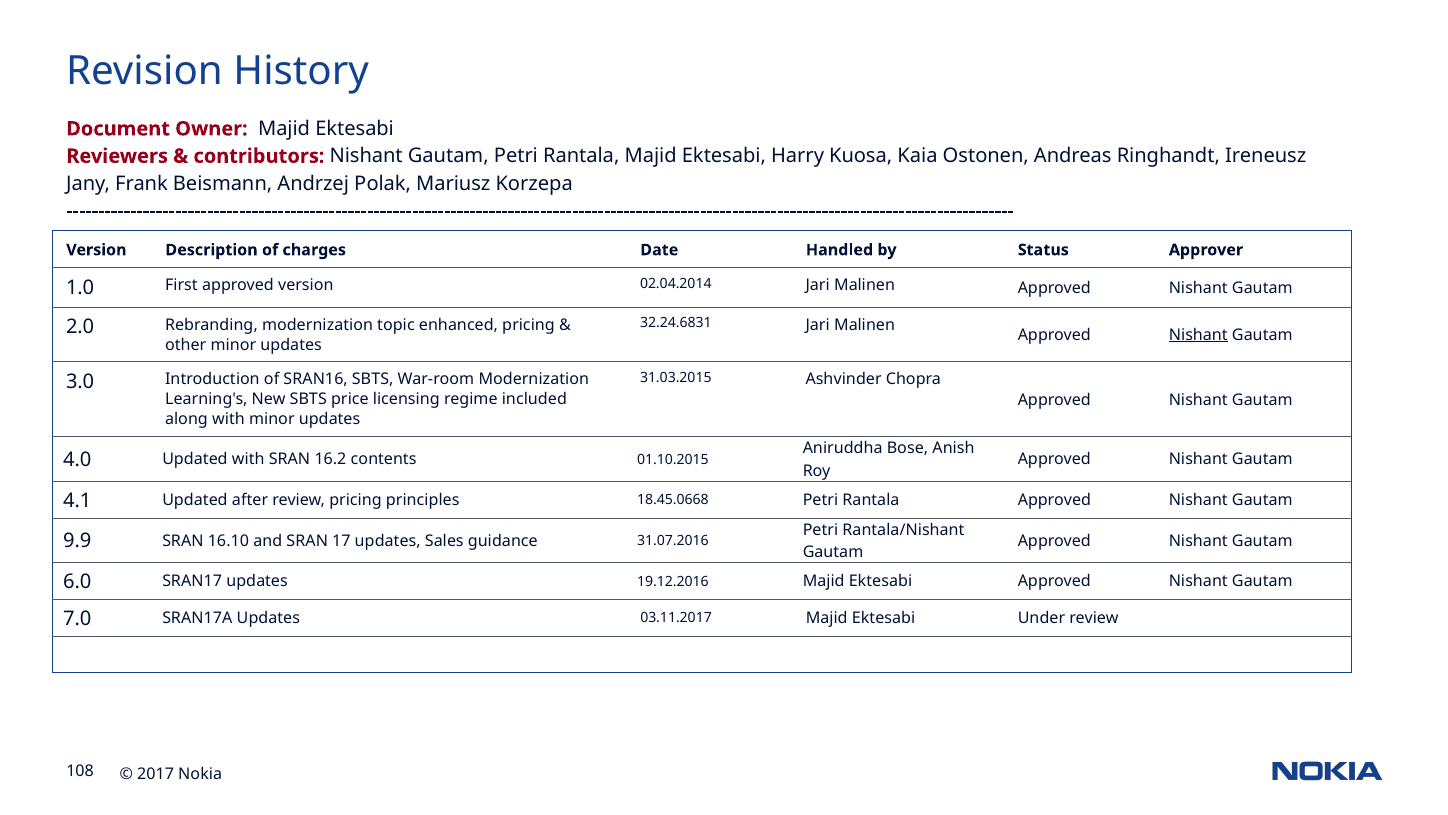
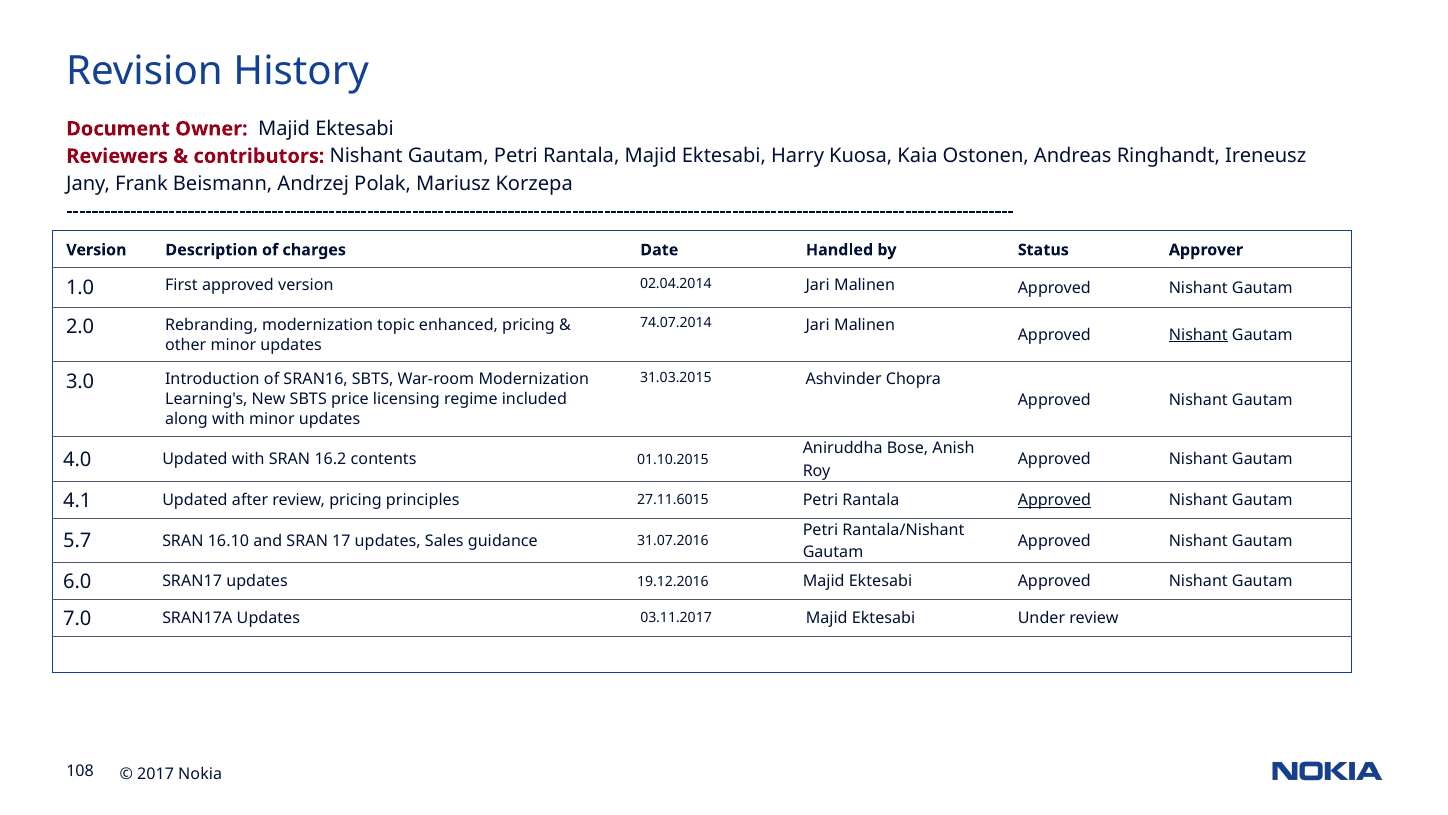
32.24.6831: 32.24.6831 -> 74.07.2014 (676, 323)
18.45.0668: 18.45.0668 -> 27.11.6015 (673, 500)
Approved underline: none -> present (1054, 500)
9.9: 9.9 -> 5.7 (77, 541)
